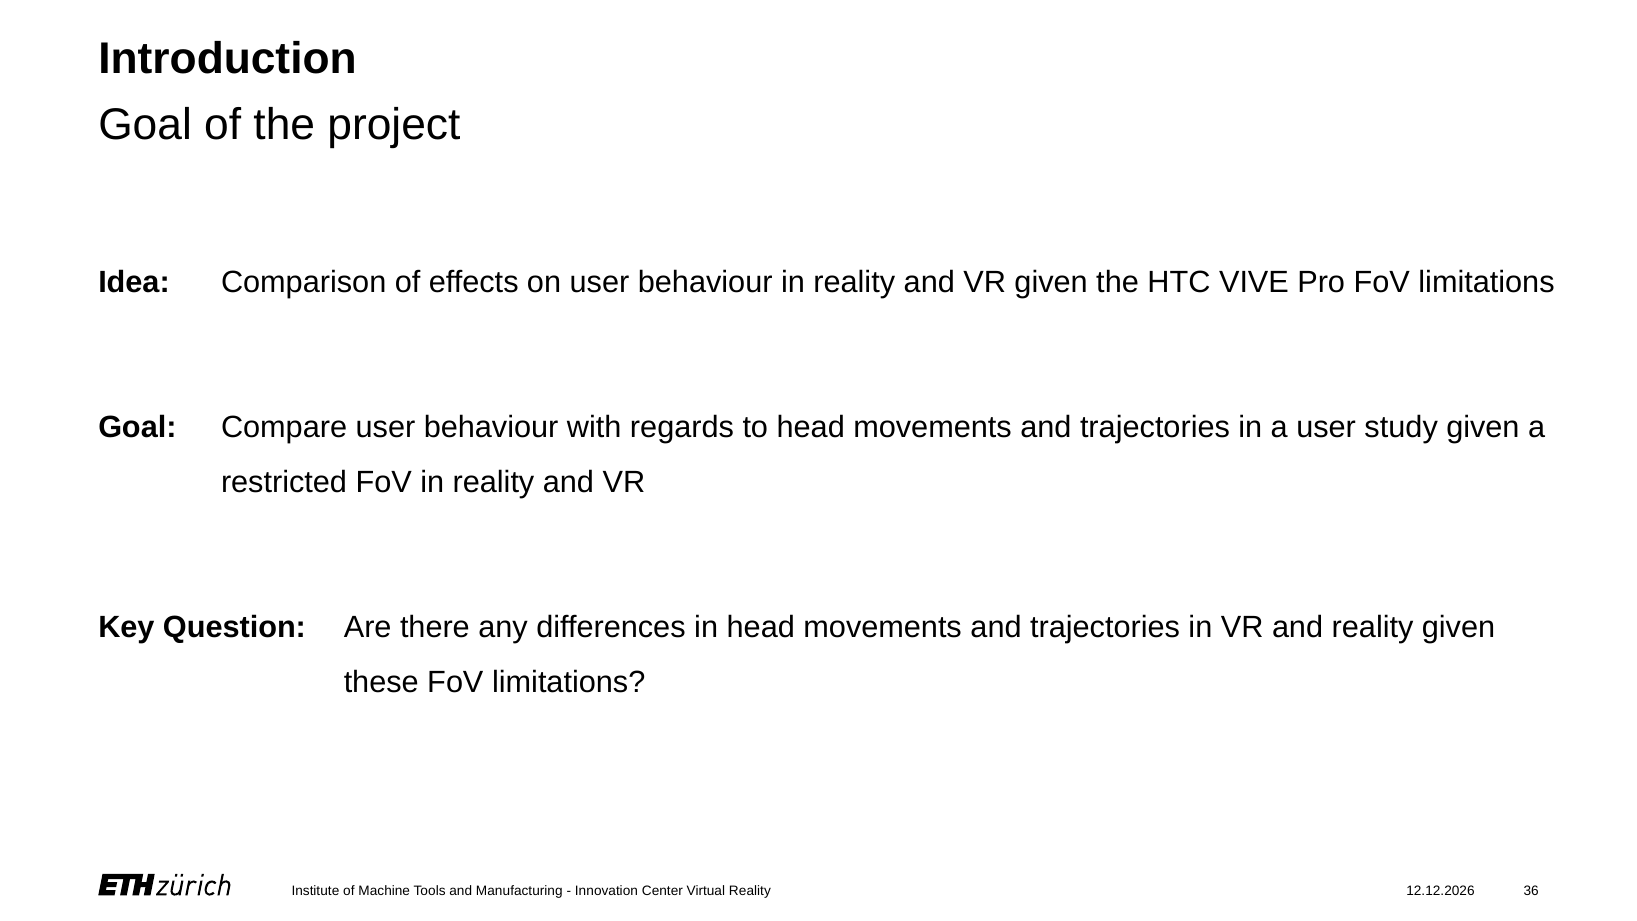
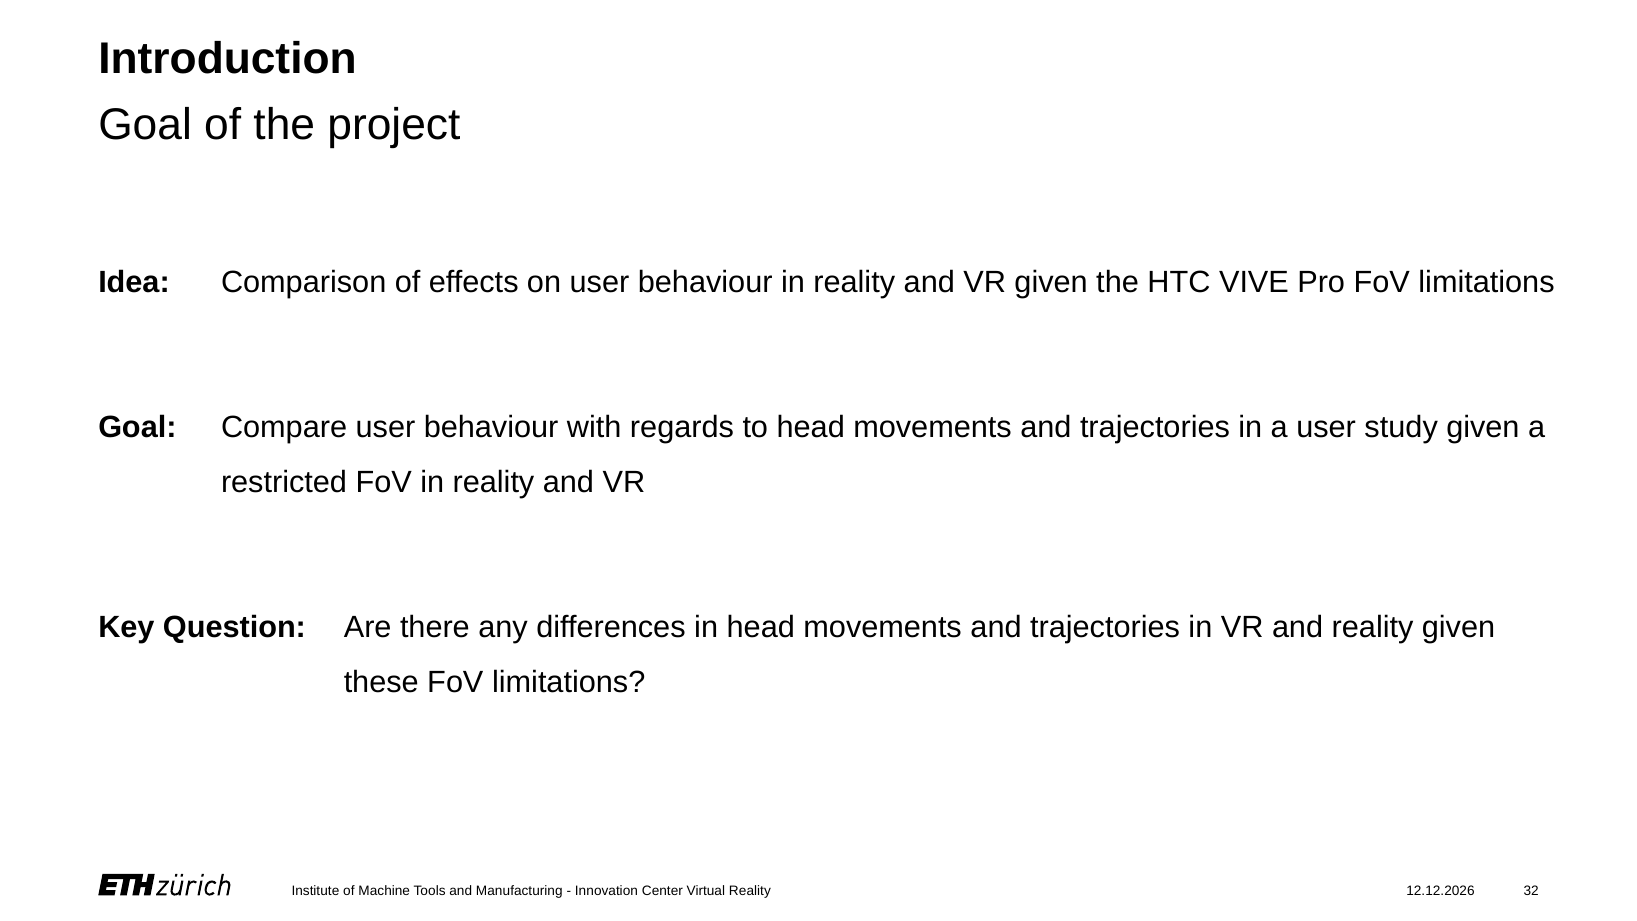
36: 36 -> 32 (1531, 891)
